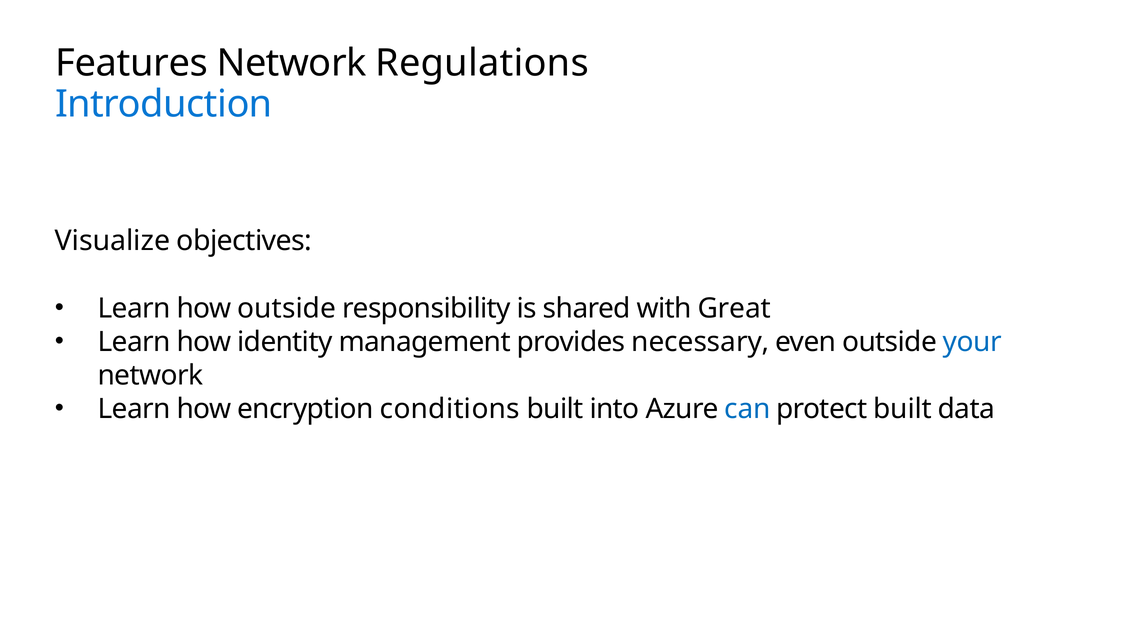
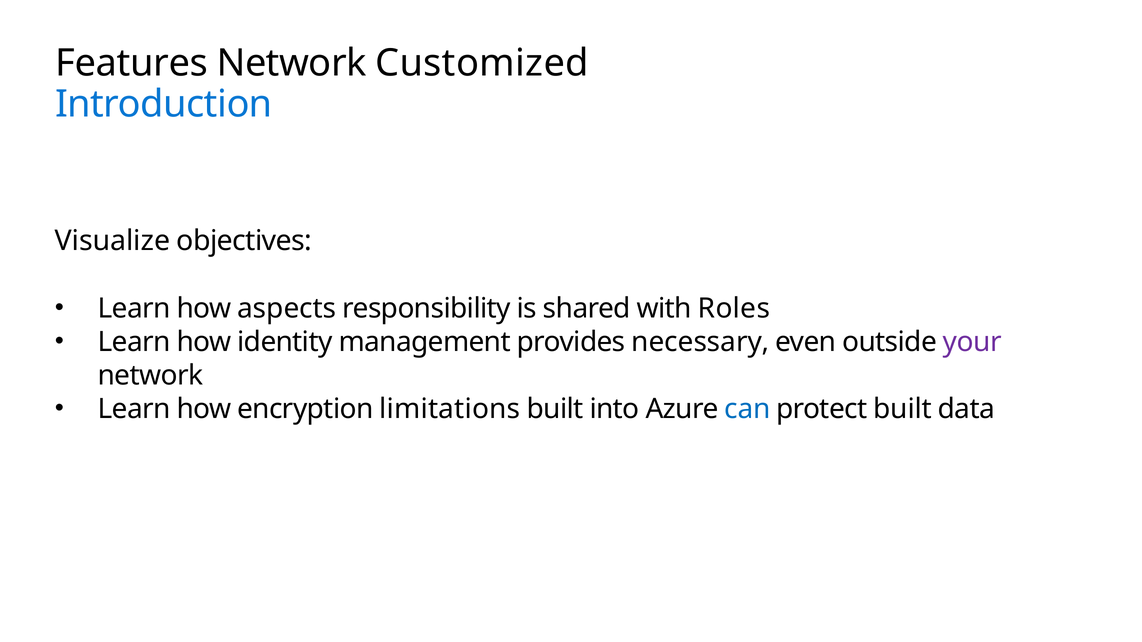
Regulations: Regulations -> Customized (482, 63)
how outside: outside -> aspects (287, 308)
Great: Great -> Roles (734, 308)
your colour: blue -> purple (972, 342)
conditions: conditions -> limitations (450, 409)
